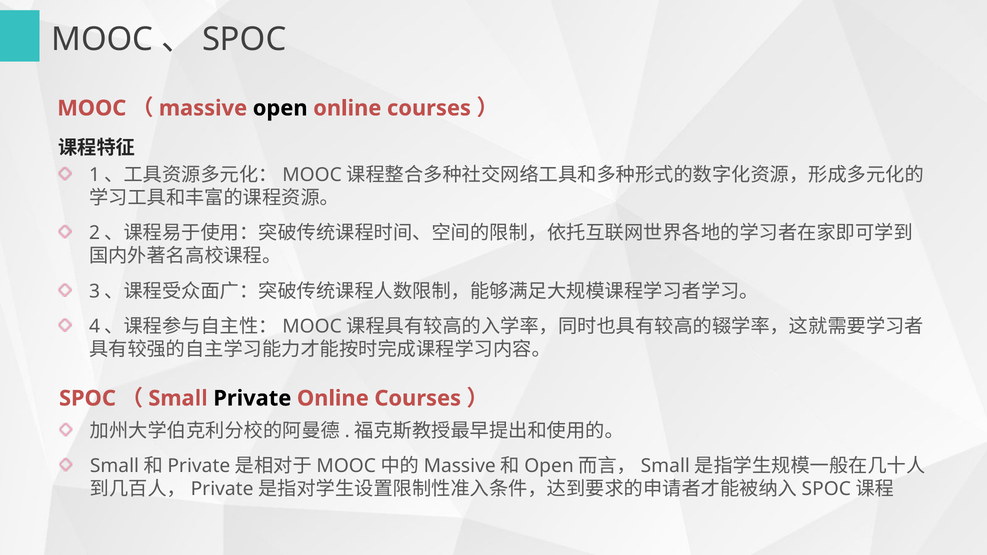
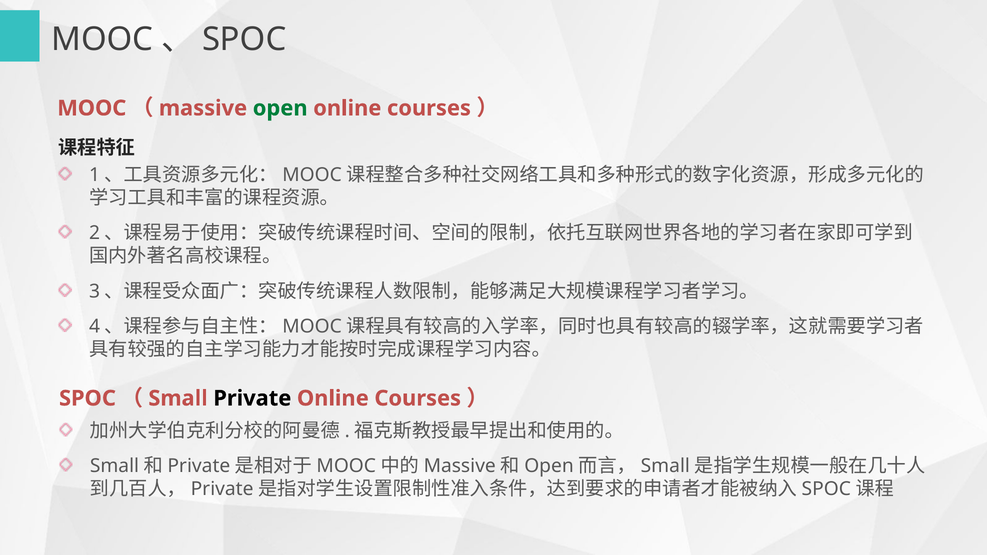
open colour: black -> green (280, 108)
